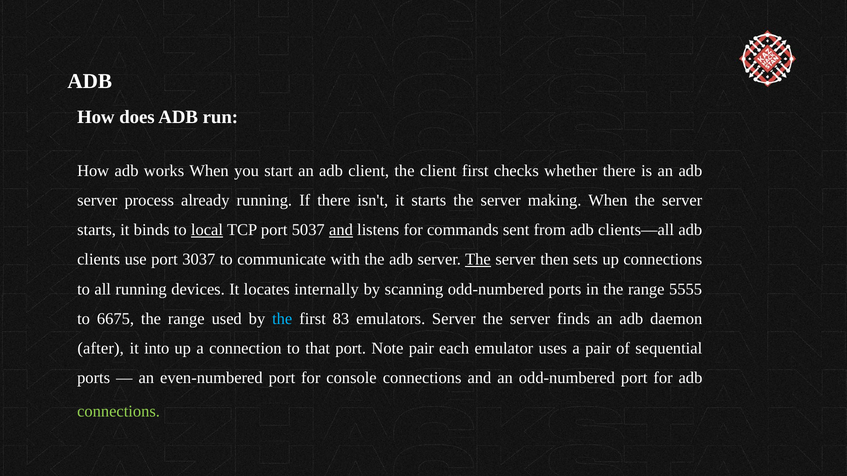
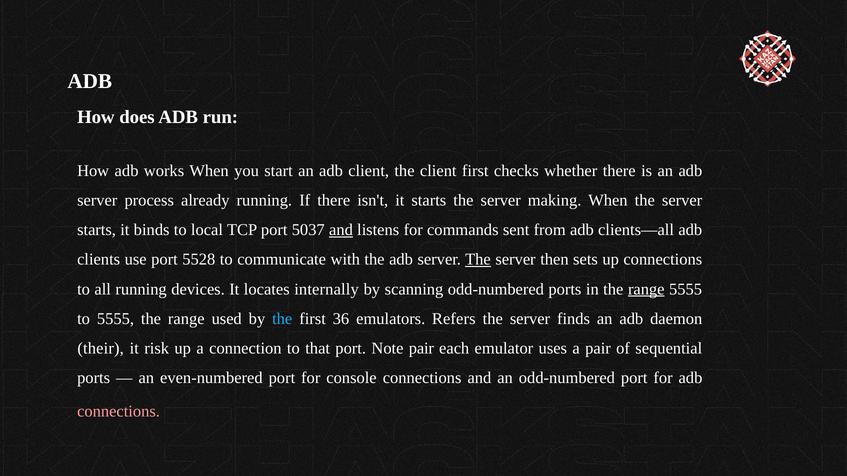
local underline: present -> none (207, 230)
3037: 3037 -> 5528 (199, 260)
range underline: none -> present (646, 289)
to 6675: 6675 -> 5555 (115, 319)
83: 83 -> 36 (341, 319)
emulators Server: Server -> Refers (454, 319)
after: after -> their (101, 349)
into: into -> risk (157, 349)
connections colour: light green -> pink (119, 412)
